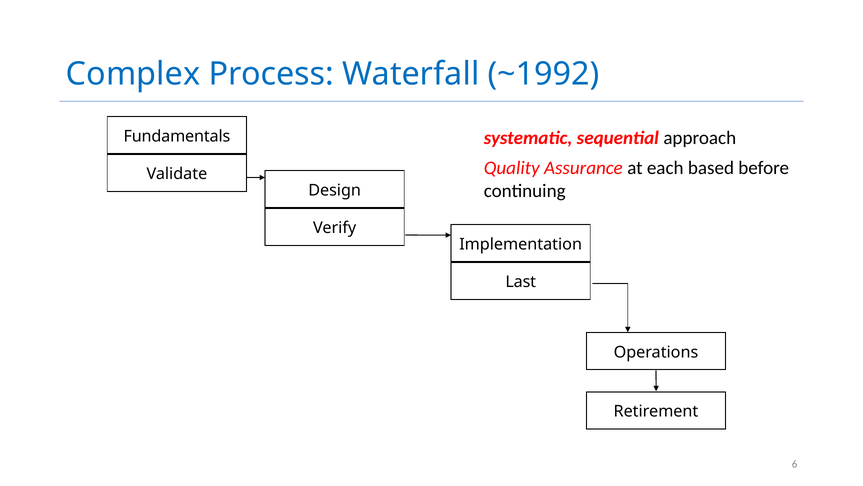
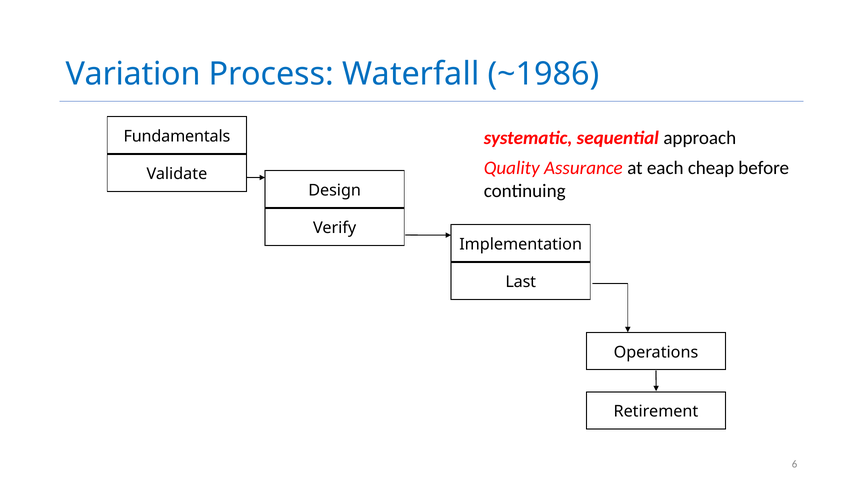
Complex: Complex -> Variation (133, 74)
~1992: ~1992 -> ~1986 (544, 74)
based: based -> cheap (711, 168)
